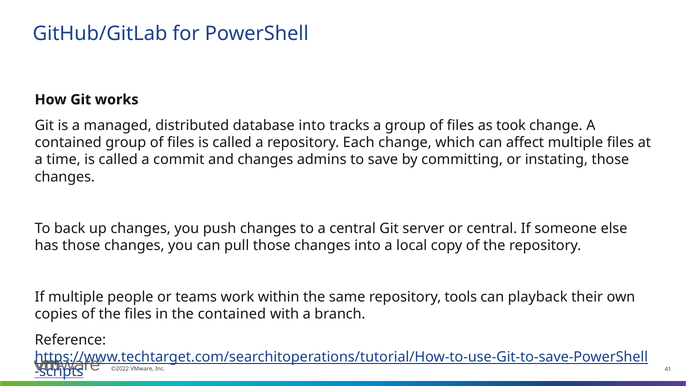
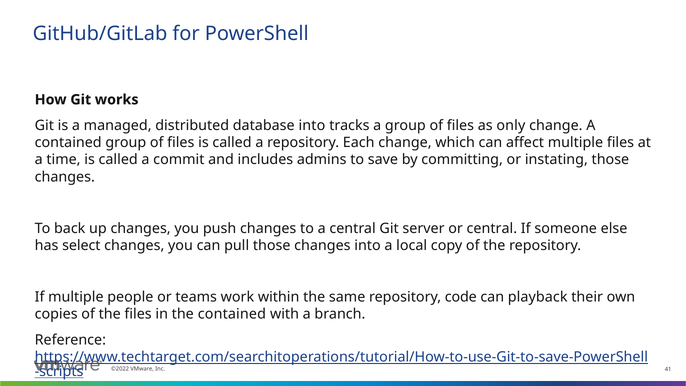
took: took -> only (511, 125)
and changes: changes -> includes (265, 160)
has those: those -> select (81, 245)
tools: tools -> code (461, 297)
